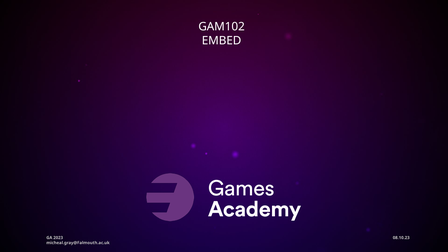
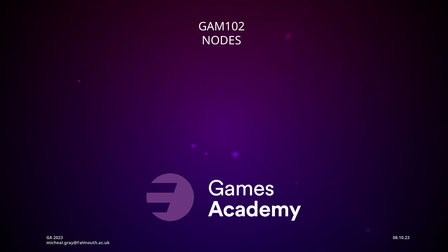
EMBED: EMBED -> NODES (222, 41)
